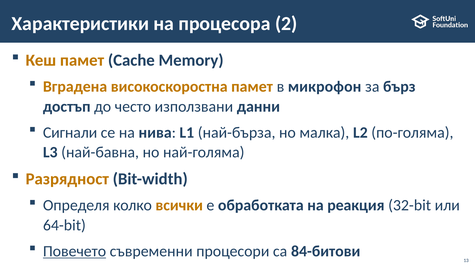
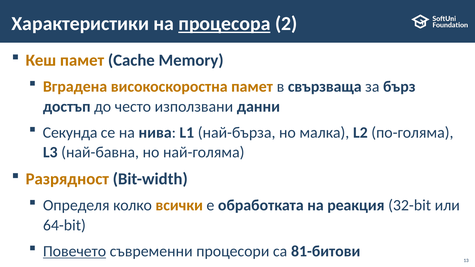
процесора underline: none -> present (224, 24)
микрофон: микрофон -> свързваща (325, 87)
Сигнали: Сигнали -> Секунда (70, 133)
84-битови: 84-битови -> 81-битови (326, 251)
